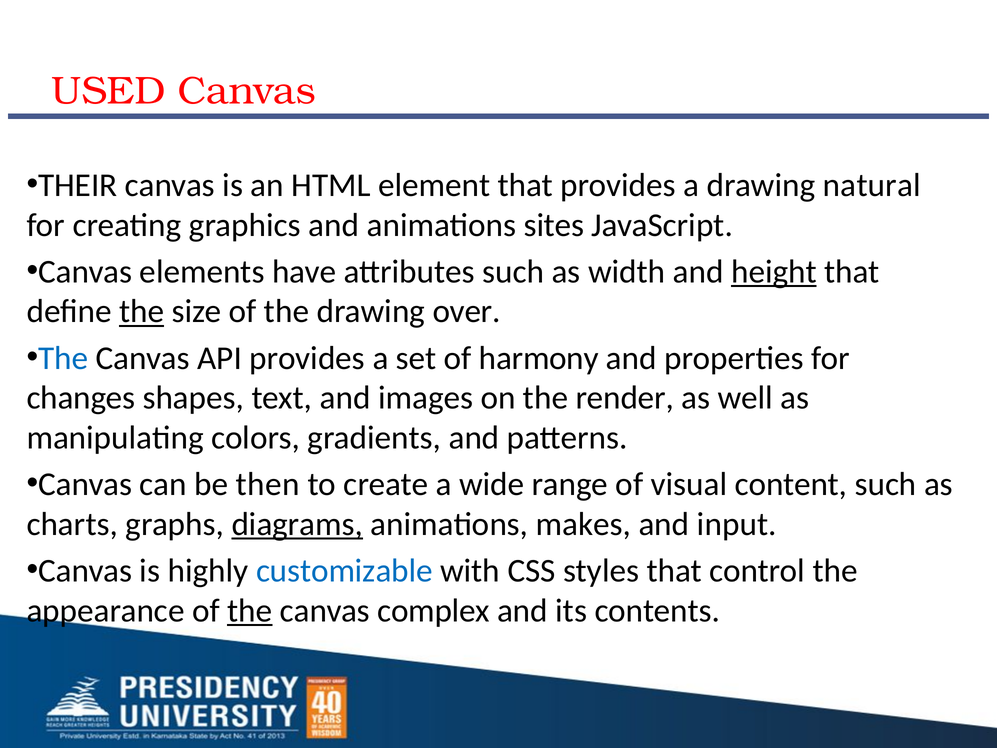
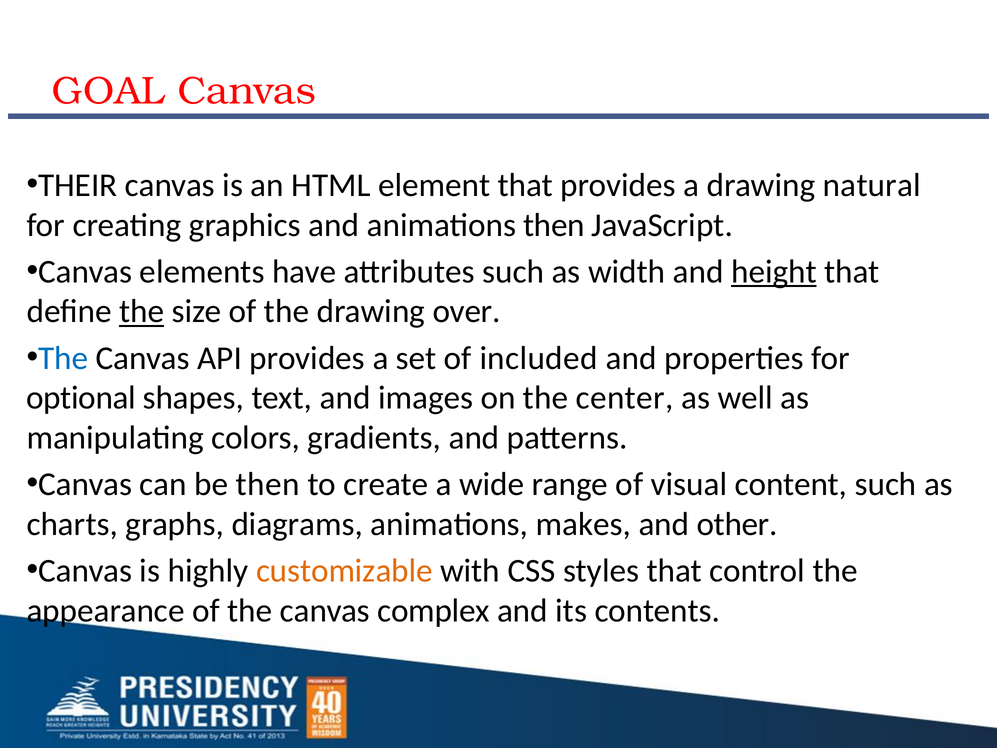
USED: USED -> GOAL (108, 91)
animations sites: sites -> then (554, 225)
harmony: harmony -> included (539, 358)
changes: changes -> optional (81, 398)
render: render -> center (625, 398)
diagrams underline: present -> none (297, 524)
input: input -> other (737, 524)
customizable colour: blue -> orange (344, 571)
the underline: present -> none (250, 610)
